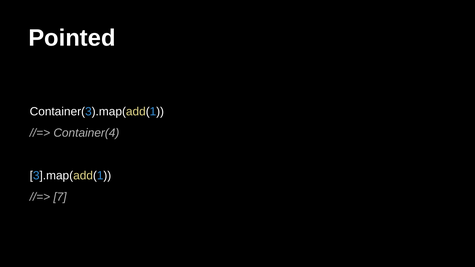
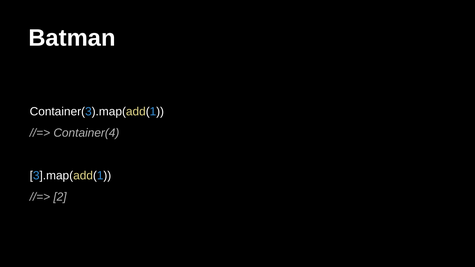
Pointed: Pointed -> Batman (72, 38)
7: 7 -> 2 (60, 197)
